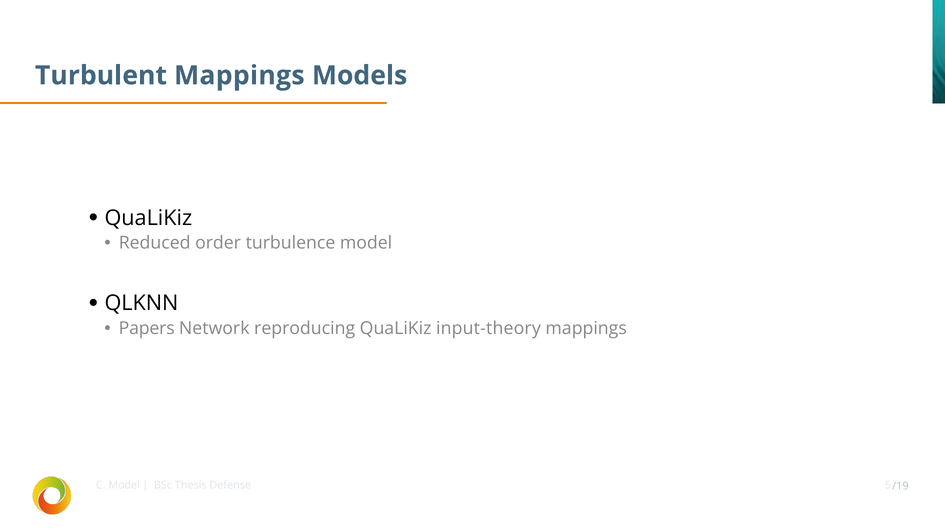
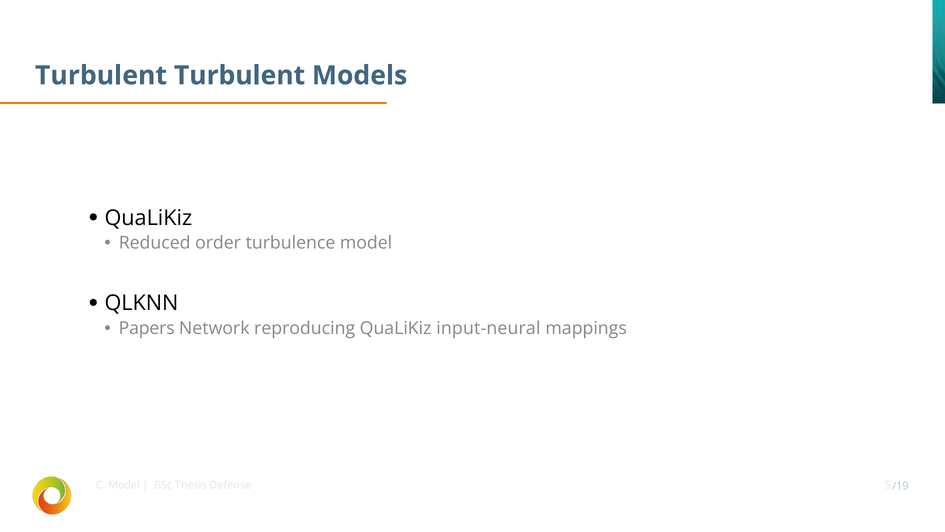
Turbulent Mappings: Mappings -> Turbulent (240, 75)
input-theory: input-theory -> input-neural (488, 328)
